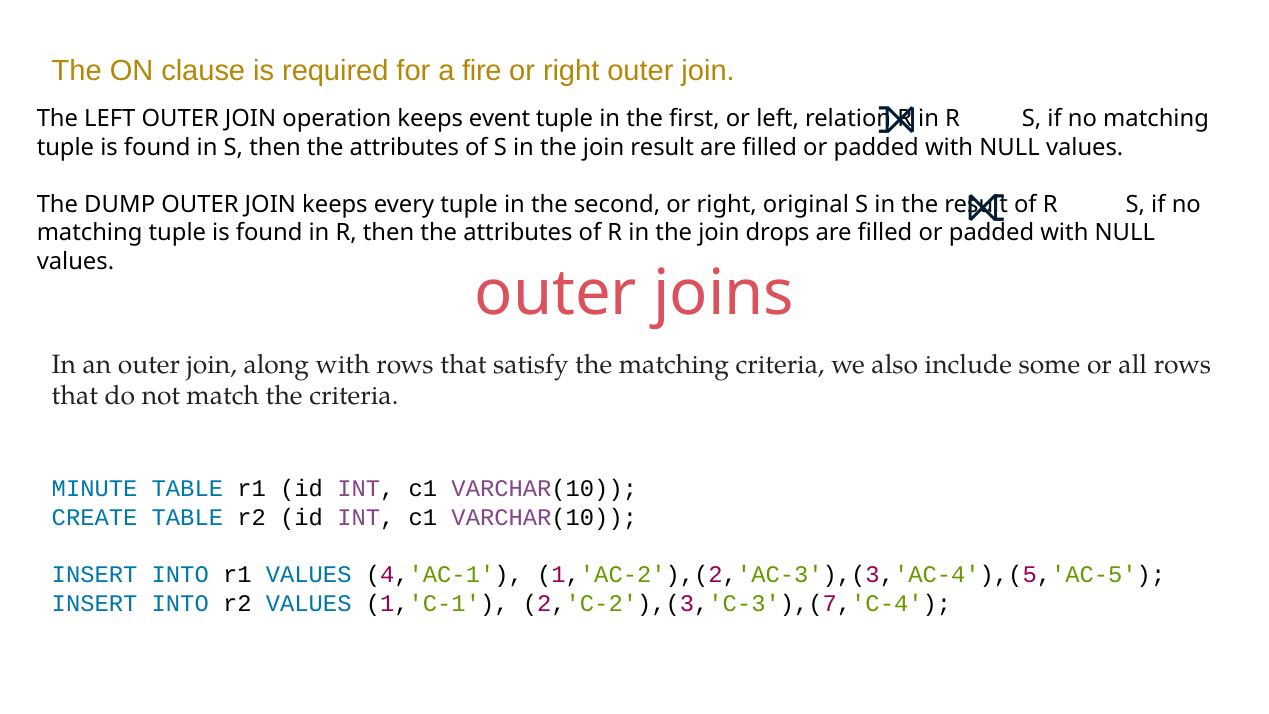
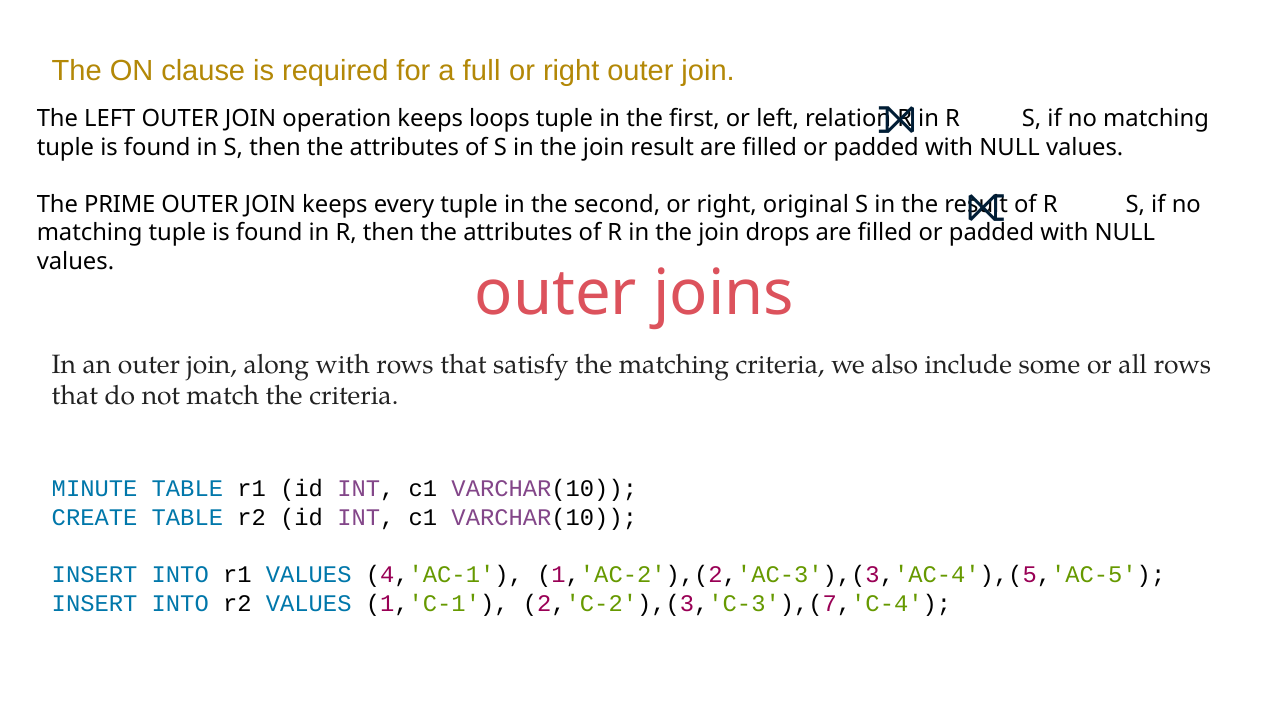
fire: fire -> full (482, 71)
event: event -> loops (499, 119)
DUMP: DUMP -> PRIME (120, 204)
